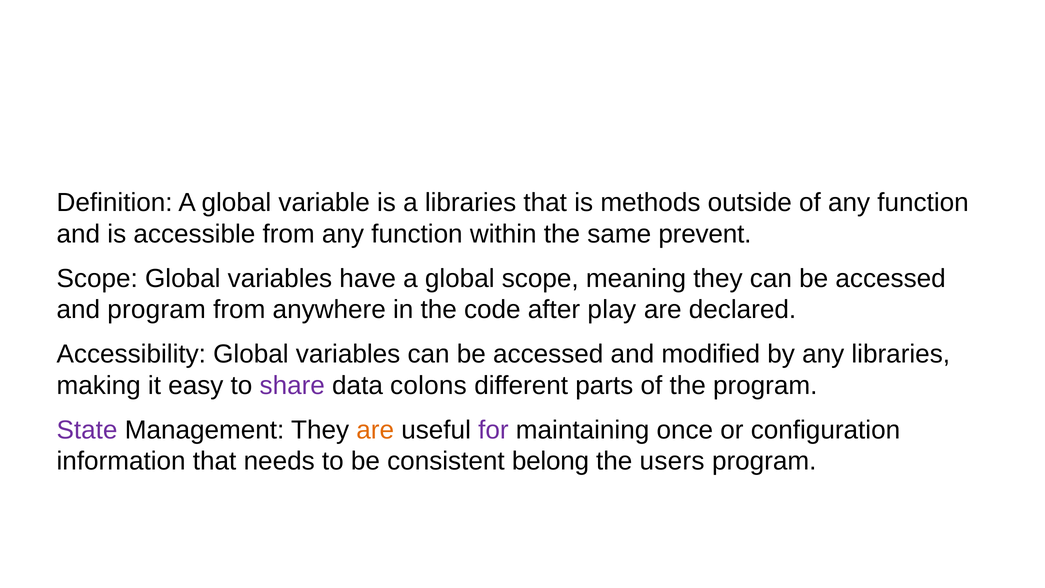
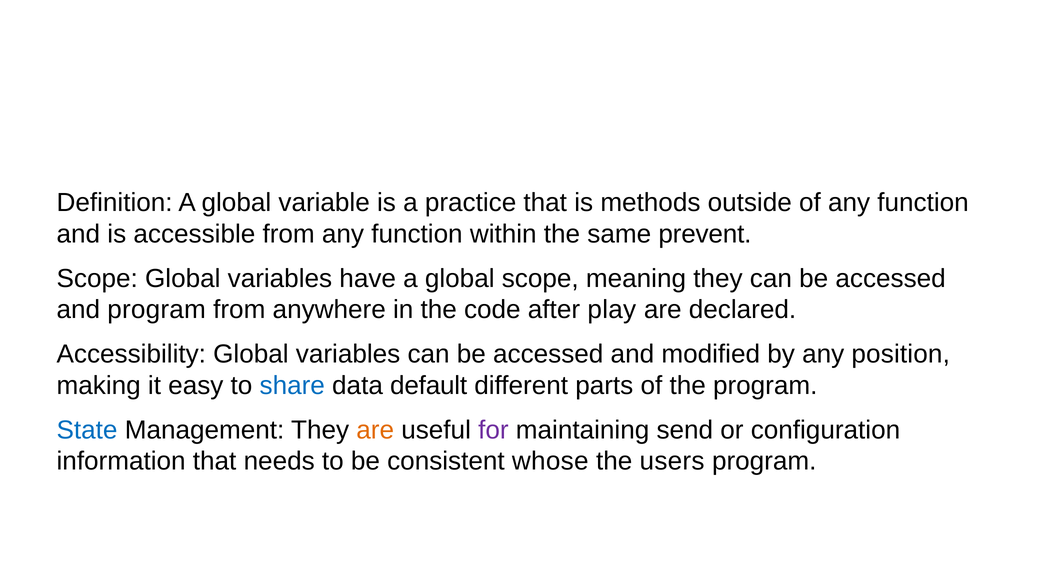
a libraries: libraries -> practice (471, 203)
any libraries: libraries -> position (901, 354)
share colour: purple -> blue (292, 385)
colons: colons -> default (429, 385)
State colour: purple -> blue (87, 430)
once: once -> send (685, 430)
belong: belong -> whose (550, 461)
